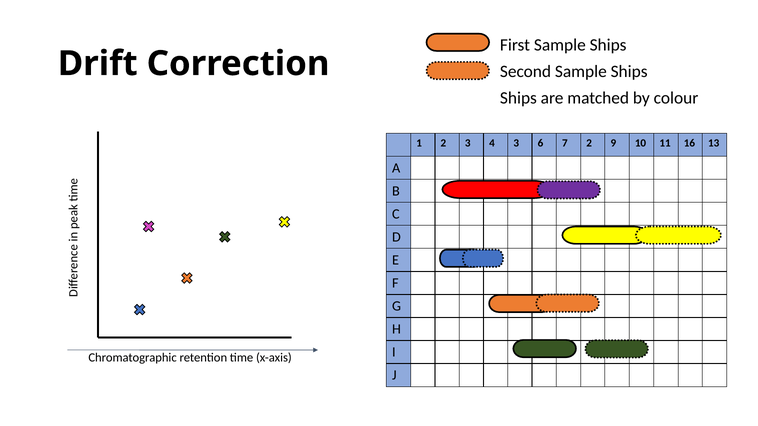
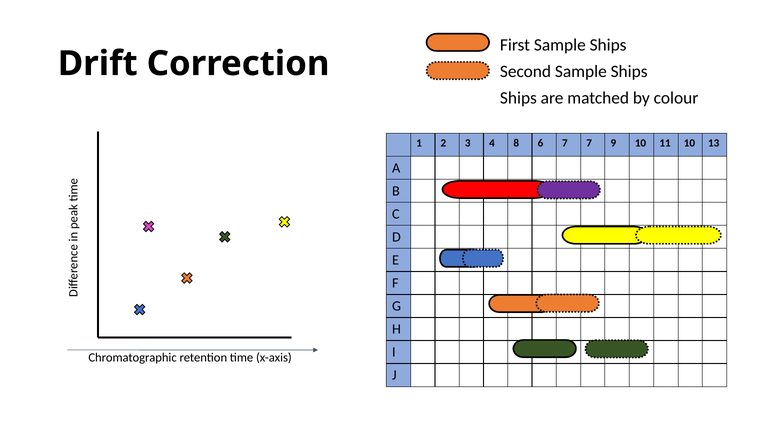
4 3: 3 -> 8 (516, 143)
7 2: 2 -> 7 (589, 143)
11 16: 16 -> 10 (689, 143)
